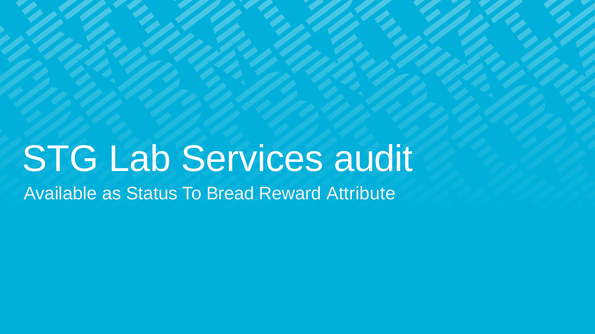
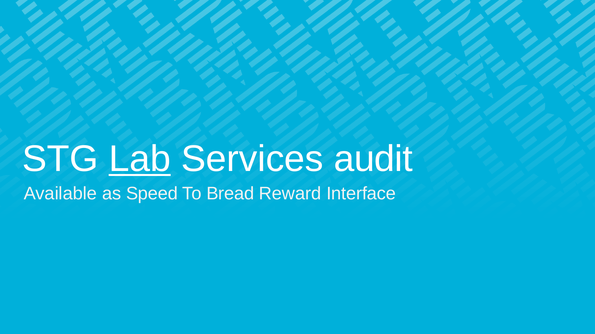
Lab underline: none -> present (140, 159)
Status: Status -> Speed (152, 194)
Attribute: Attribute -> Interface (361, 194)
